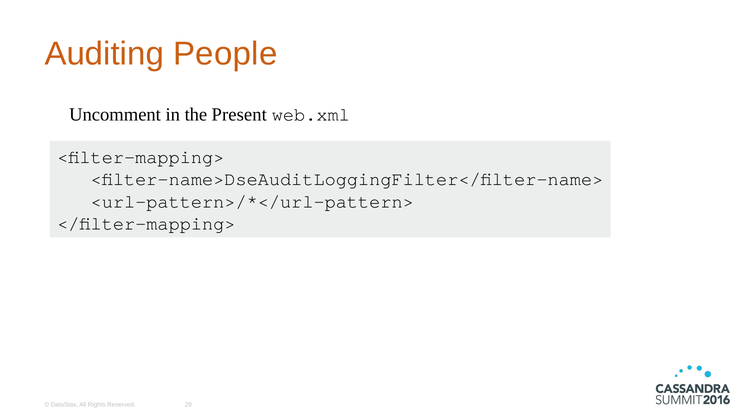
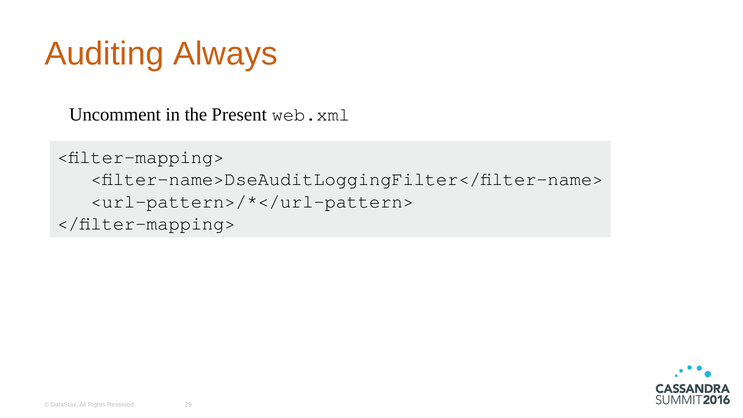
People: People -> Always (225, 54)
